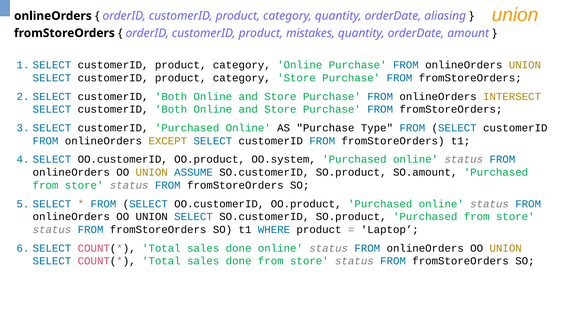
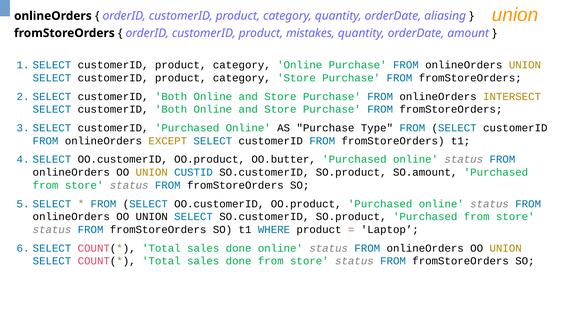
OO.system: OO.system -> OO.butter (284, 159)
ASSUME: ASSUME -> CUSTID (194, 172)
